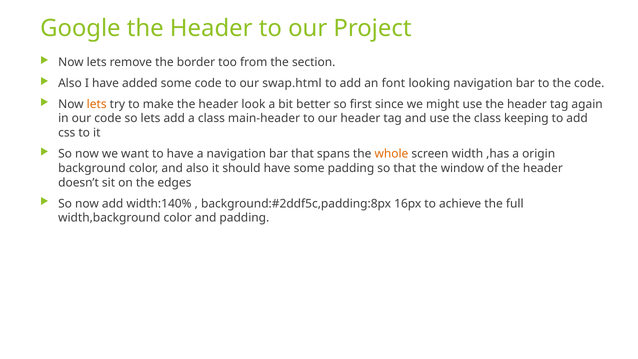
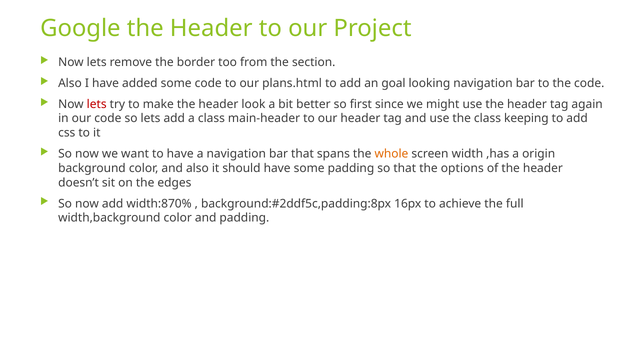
swap.html: swap.html -> plans.html (292, 83)
font: font -> goal (394, 83)
lets colour: orange -> red (97, 104)
window: window -> options (462, 168)
width:140%: width:140% -> width:870% (159, 204)
